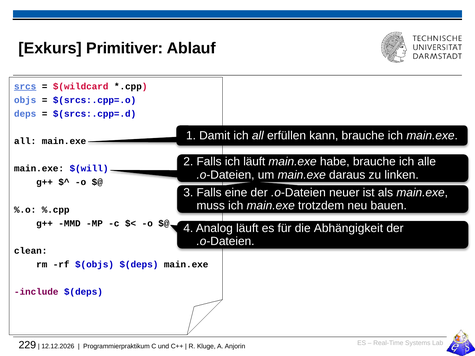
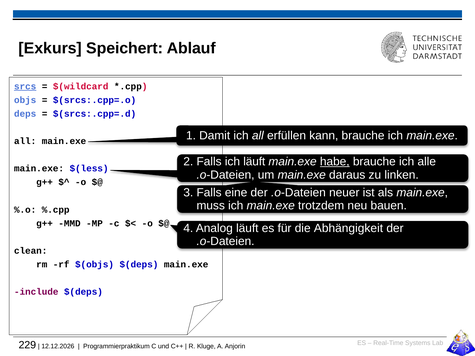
Primitiver: Primitiver -> Speichert (125, 48)
habe underline: none -> present (335, 162)
$(will: $(will -> $(less (89, 169)
